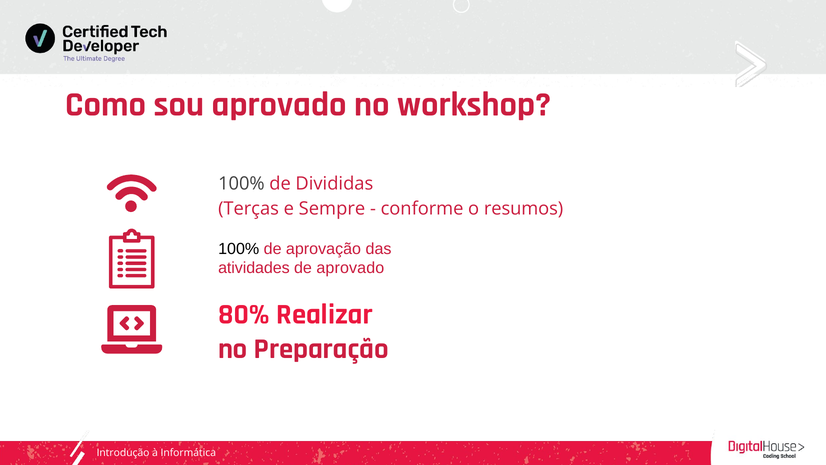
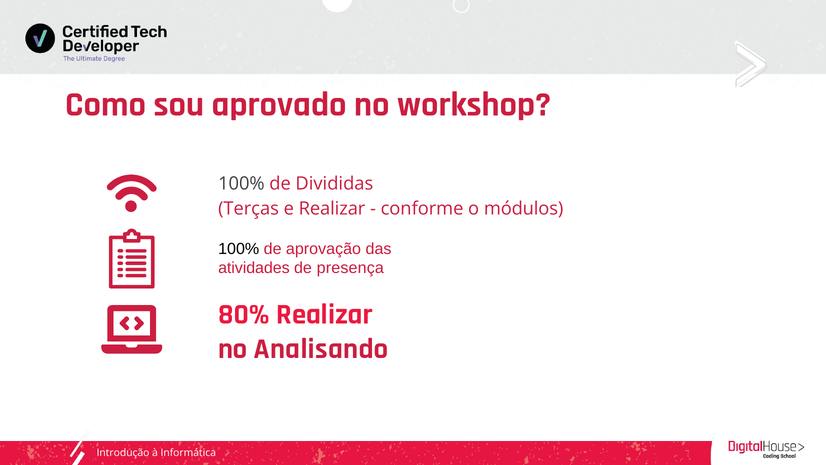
e Sempre: Sempre -> Realizar (332, 209)
resumos: resumos -> módulos (524, 209)
de aprovado: aprovado -> presença (350, 268)
Preparação: Preparação -> Analisando (321, 348)
